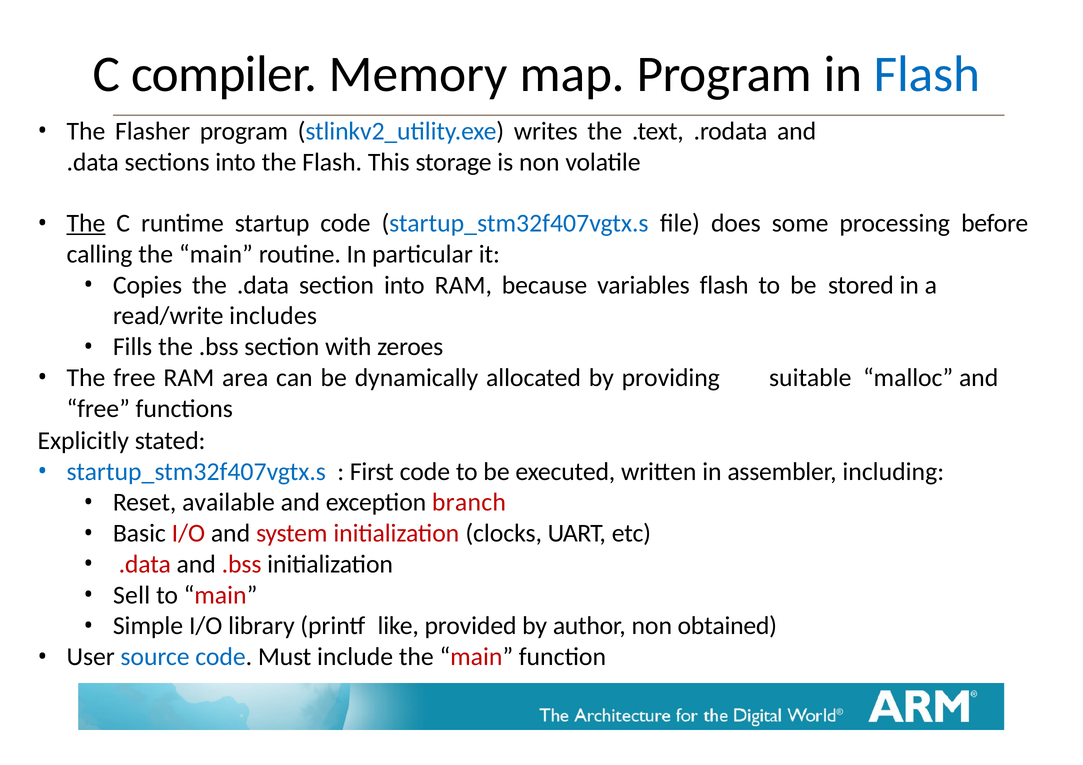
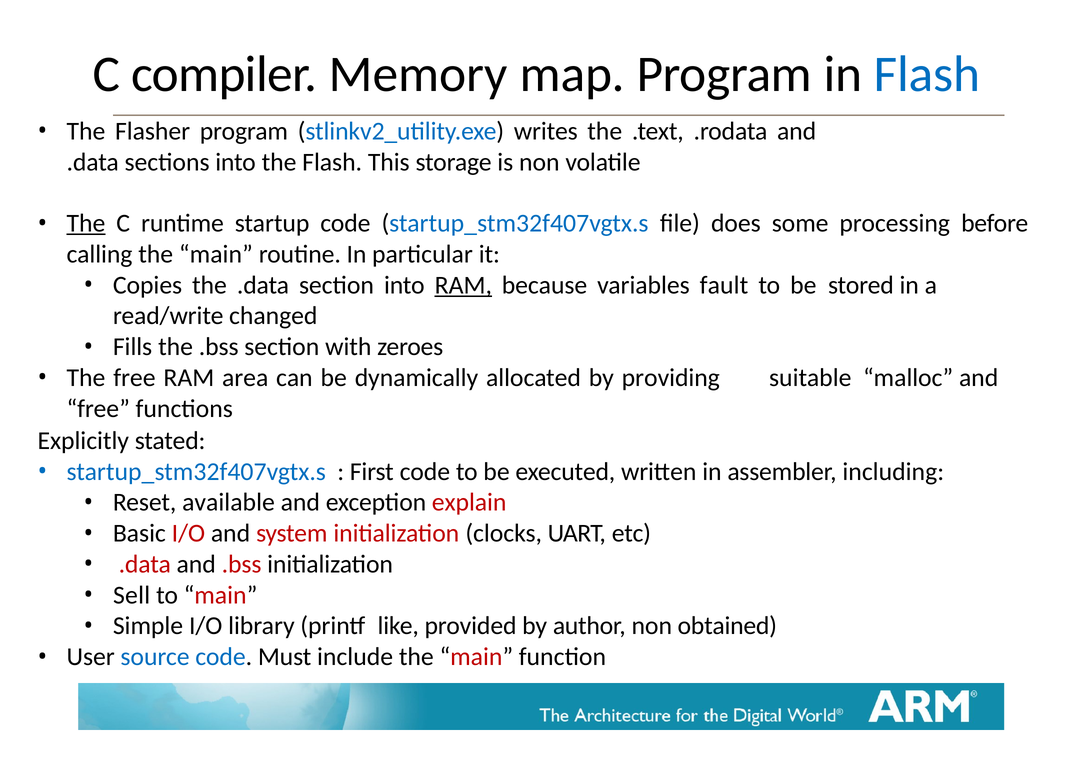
RAM underline: none -> present (463, 285)
variables flash: flash -> fault (724, 285)
includes: includes -> changed (273, 316)
branch: branch -> explain (469, 503)
